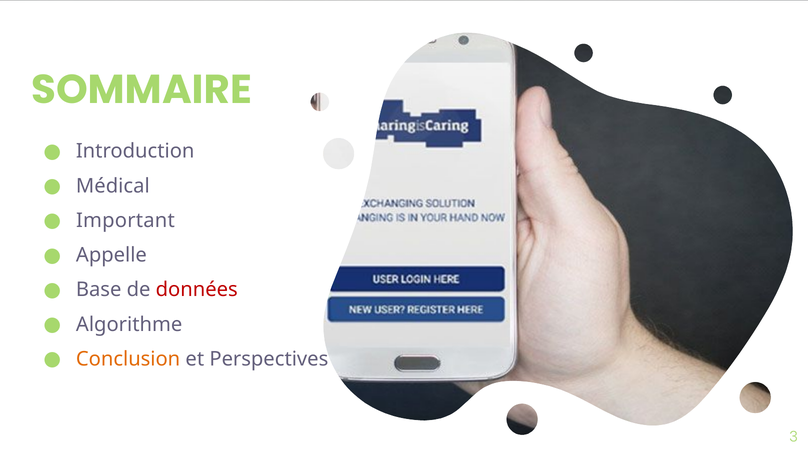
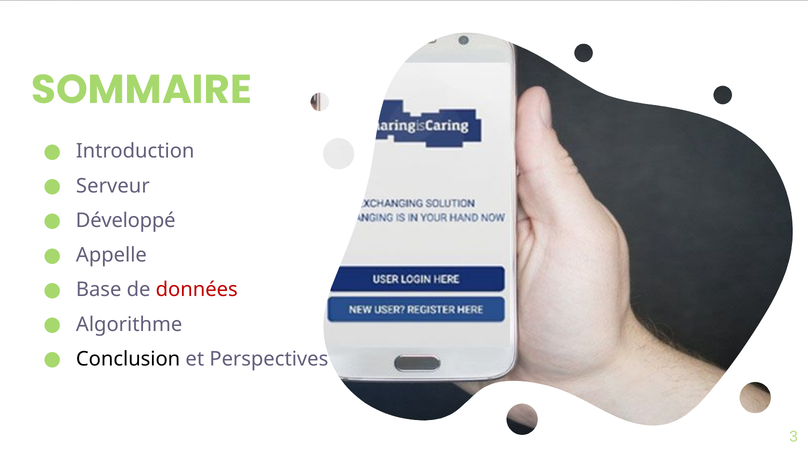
Médical: Médical -> Serveur (113, 186)
Important: Important -> Développé (126, 220)
Conclusion colour: orange -> black (128, 359)
